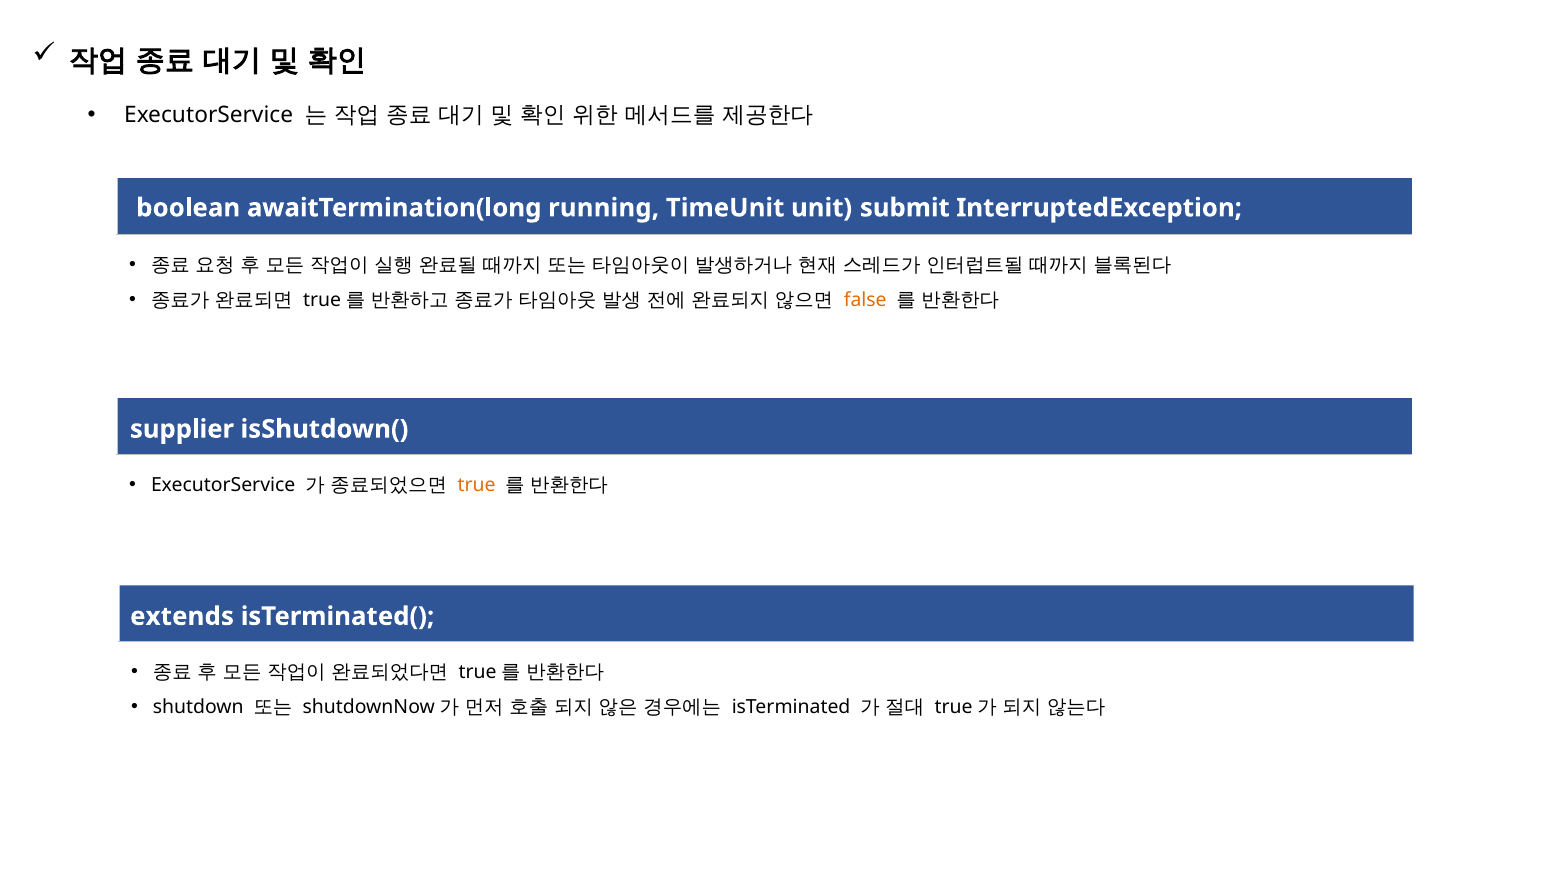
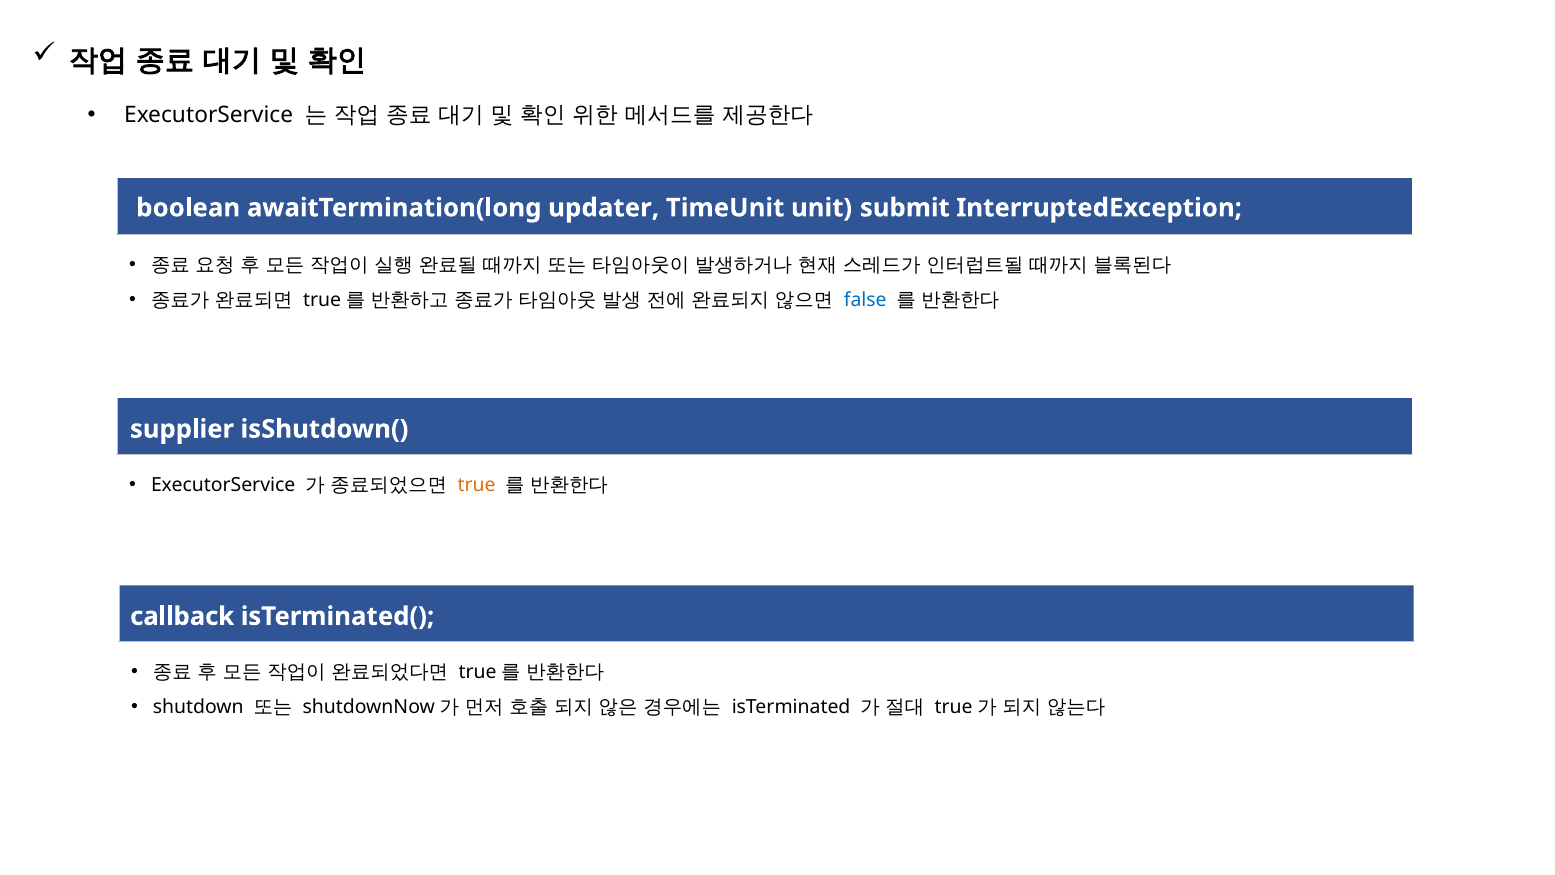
running: running -> updater (604, 208)
false colour: orange -> blue (865, 300)
extends: extends -> callback (182, 616)
